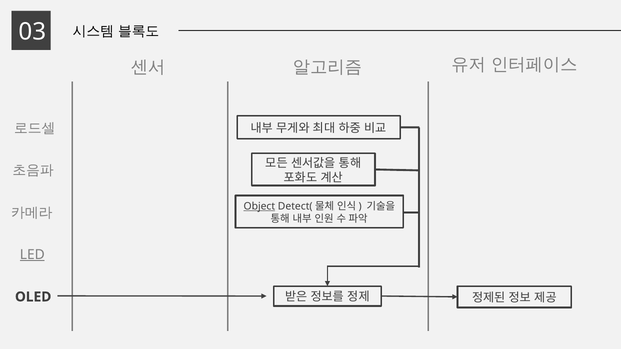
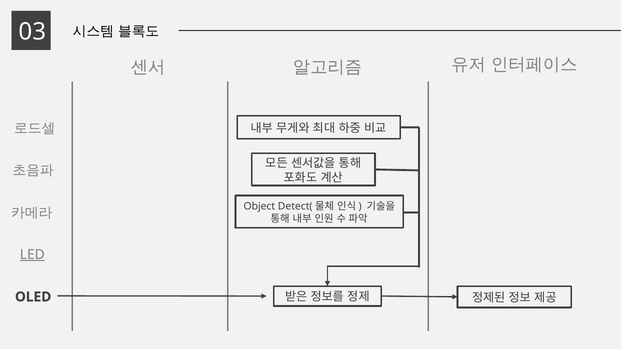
Object underline: present -> none (259, 206)
